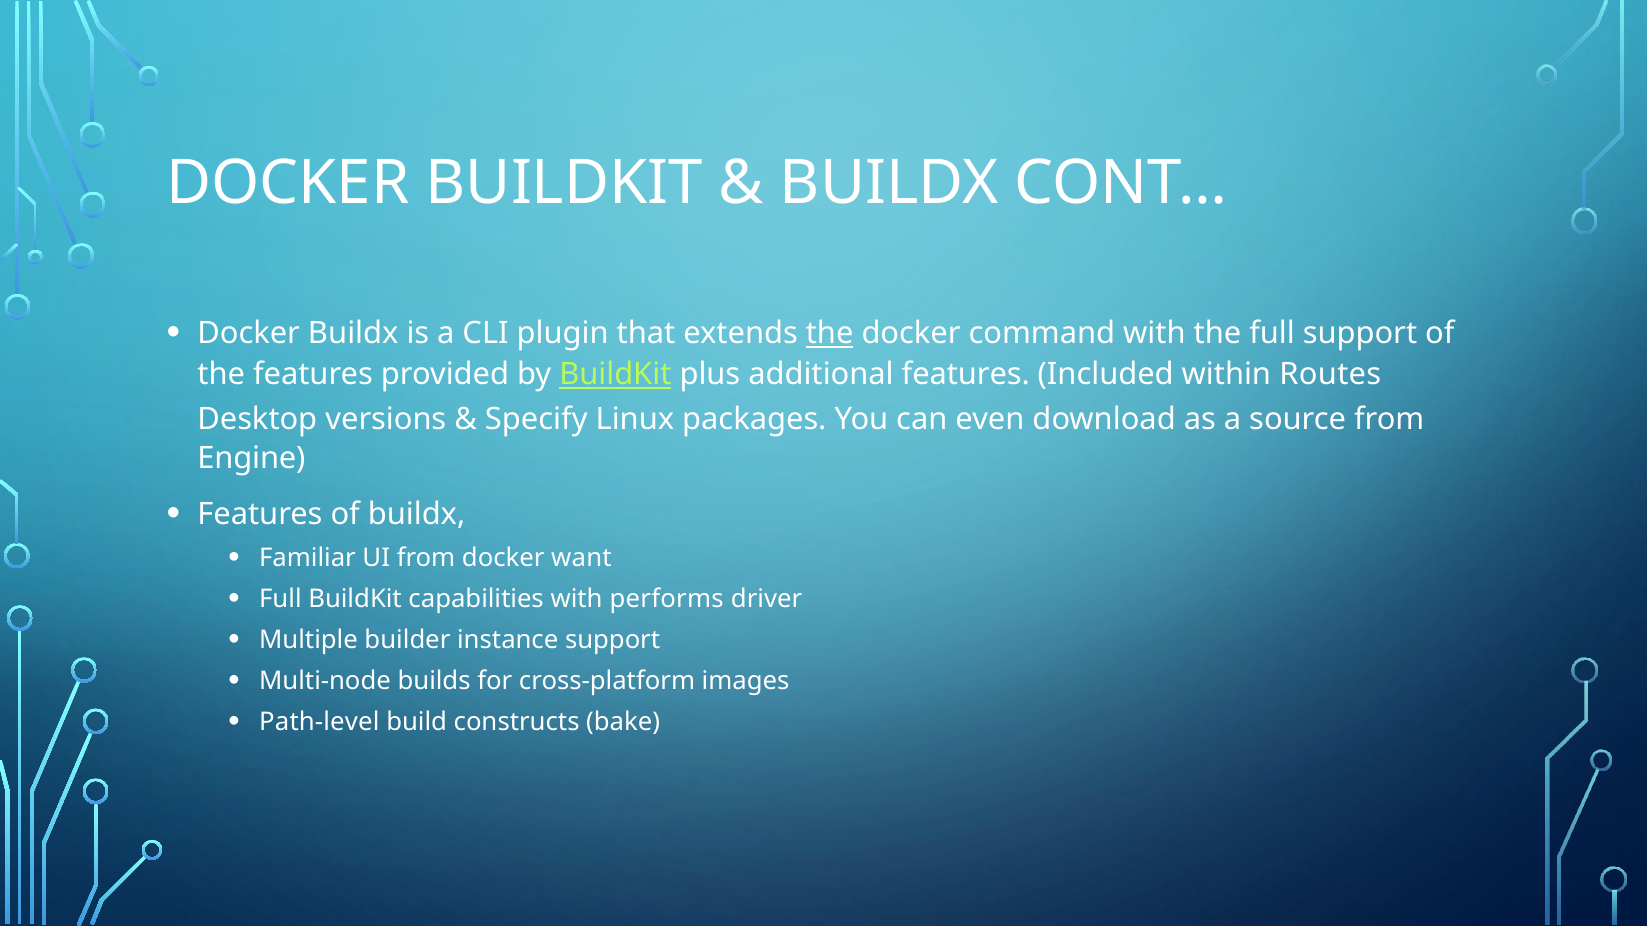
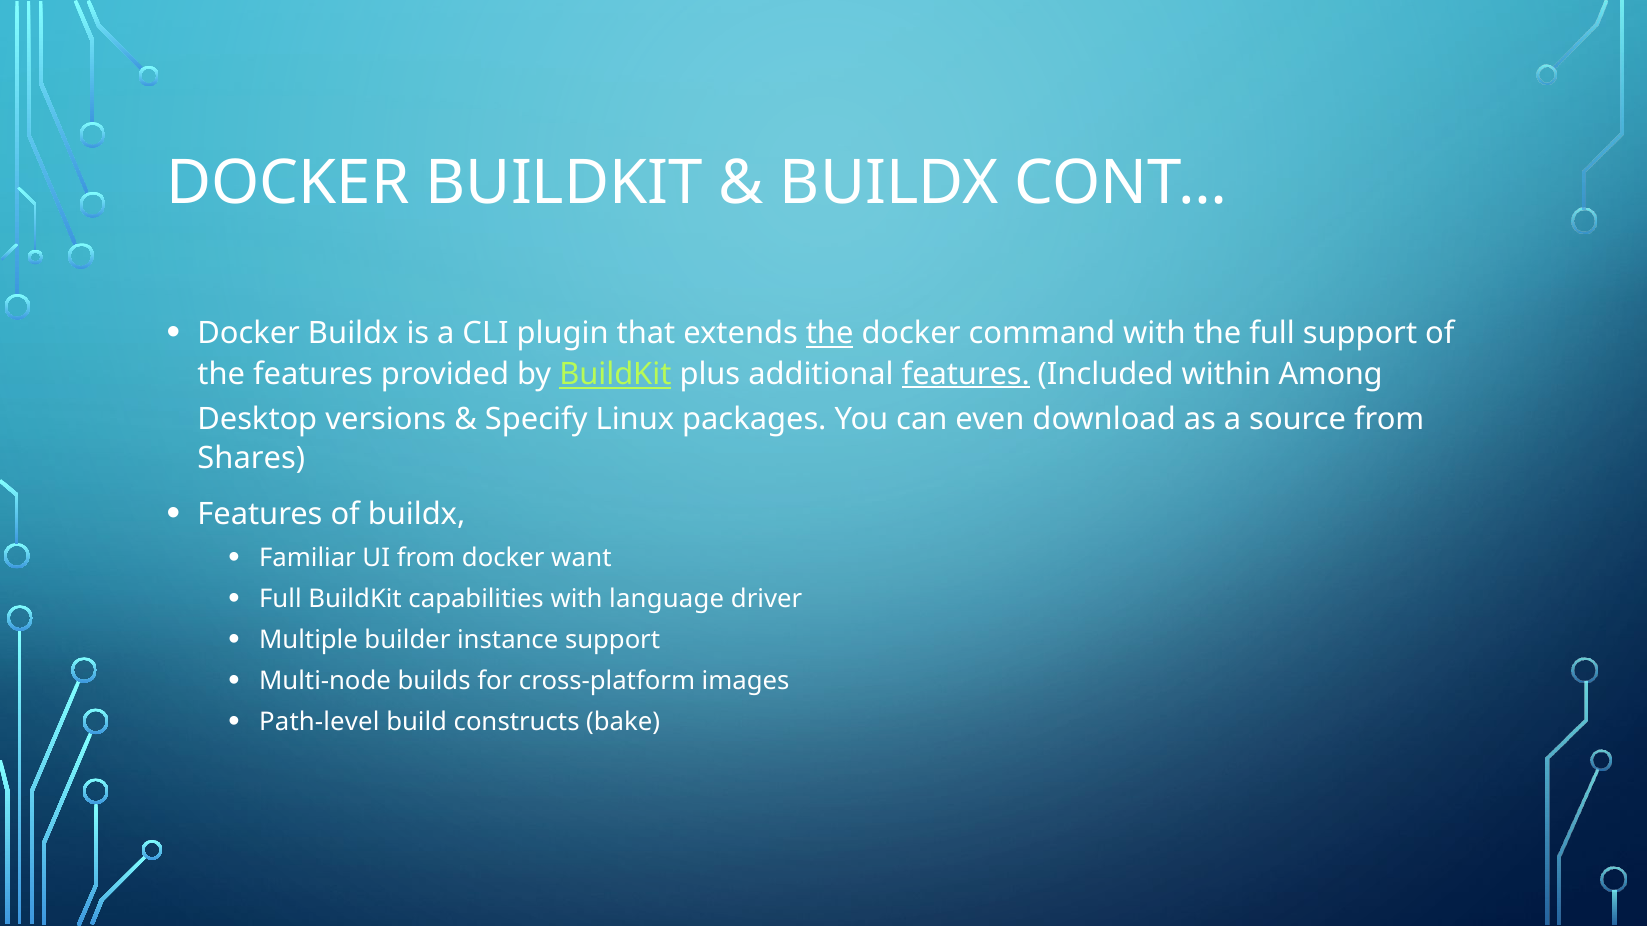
features underline: none -> present (966, 374)
Routes: Routes -> Among (1331, 374)
Engine: Engine -> Shares (251, 459)
performs: performs -> language (667, 599)
